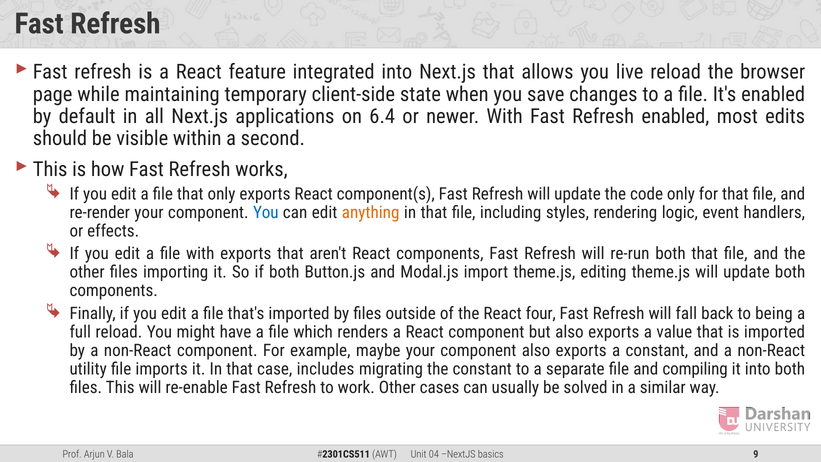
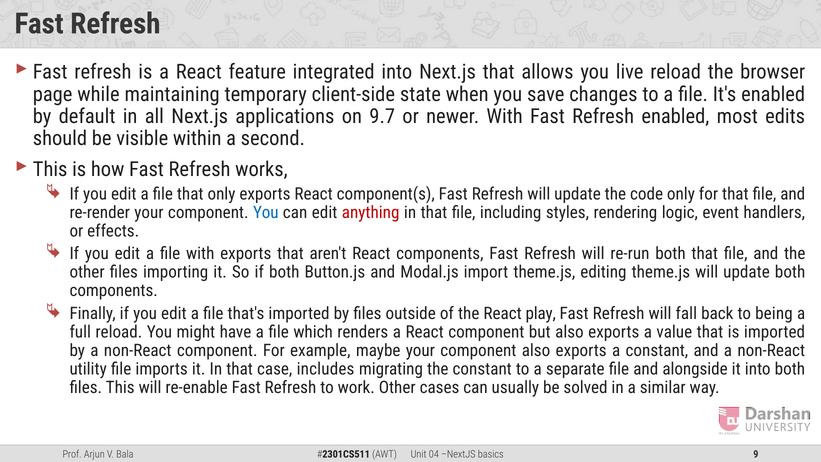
6.4: 6.4 -> 9.7 (382, 116)
anything colour: orange -> red (371, 212)
four: four -> play (541, 313)
compiling: compiling -> alongside (695, 369)
